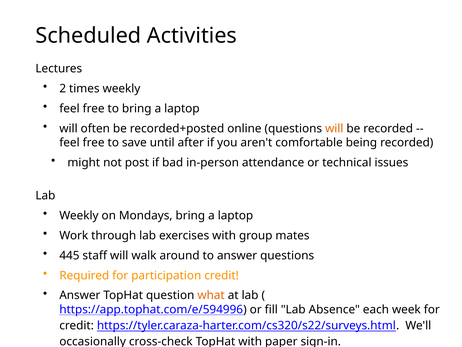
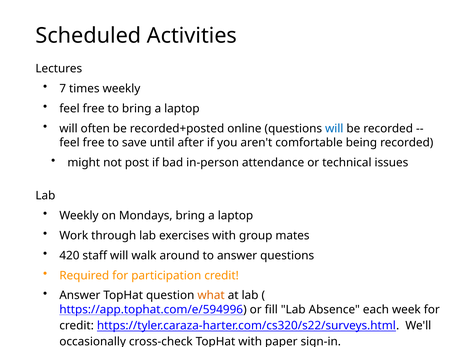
2: 2 -> 7 (63, 88)
will colour: orange -> blue (334, 128)
445: 445 -> 420 (69, 255)
